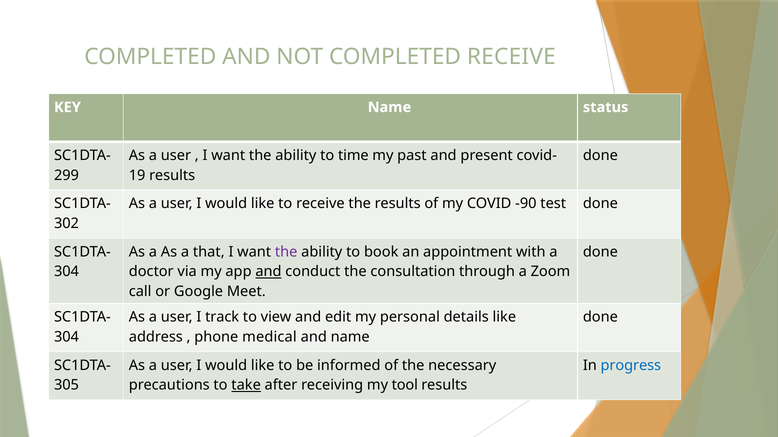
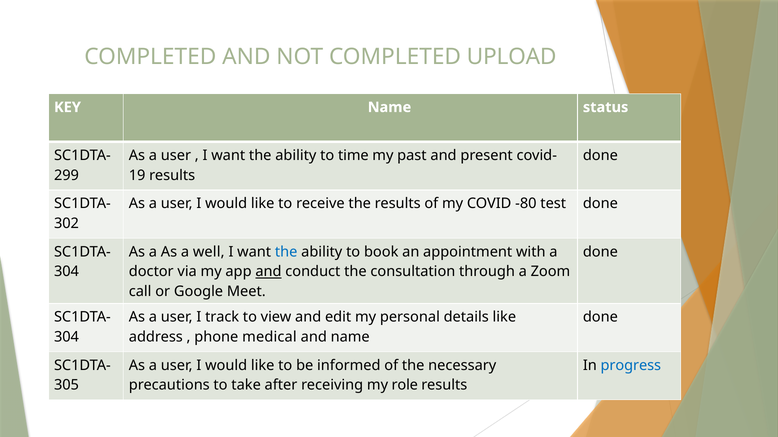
COMPLETED RECEIVE: RECEIVE -> UPLOAD (512, 57)
-90: -90 -> -80 (526, 204)
that: that -> well (209, 252)
the colour: purple -> blue (286, 252)
take underline: present -> none (246, 386)
tool: tool -> role (405, 386)
